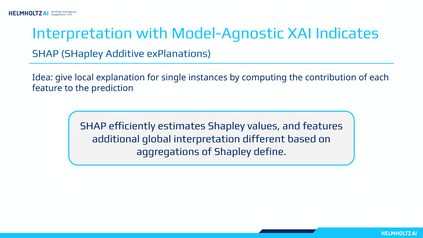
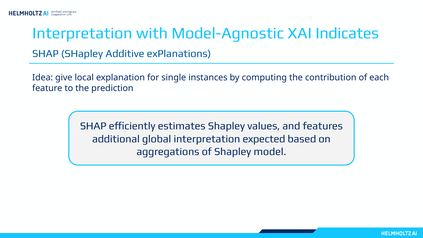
different: different -> expected (264, 139)
define: define -> model (270, 152)
